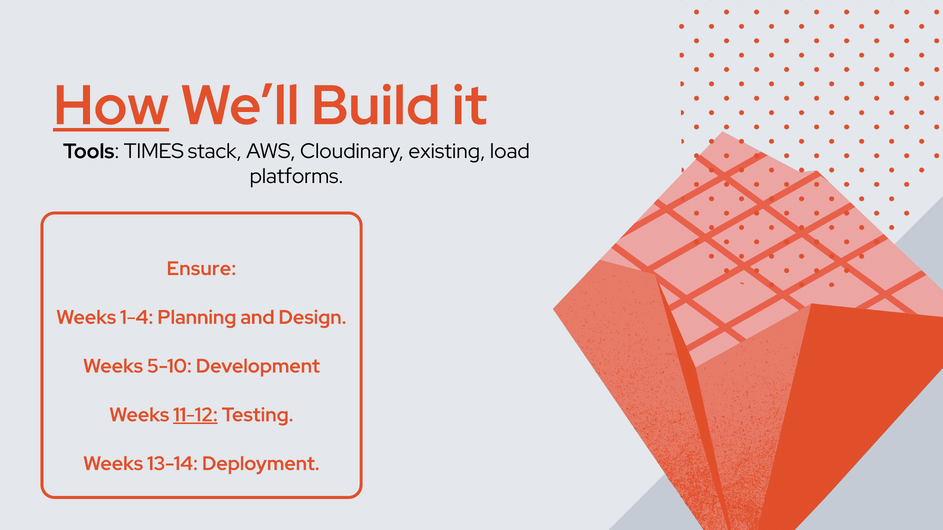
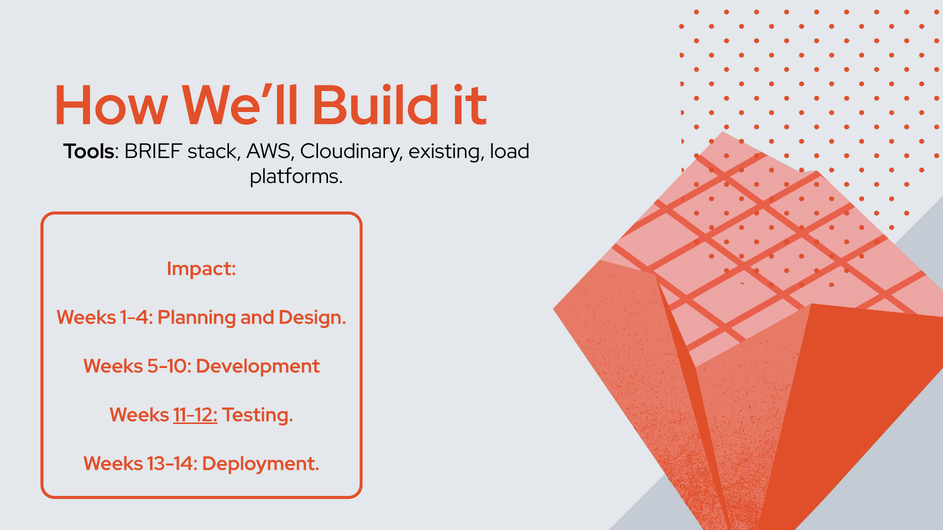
How underline: present -> none (111, 106)
TIMES: TIMES -> BRIEF (154, 151)
Ensure: Ensure -> Impact (201, 269)
